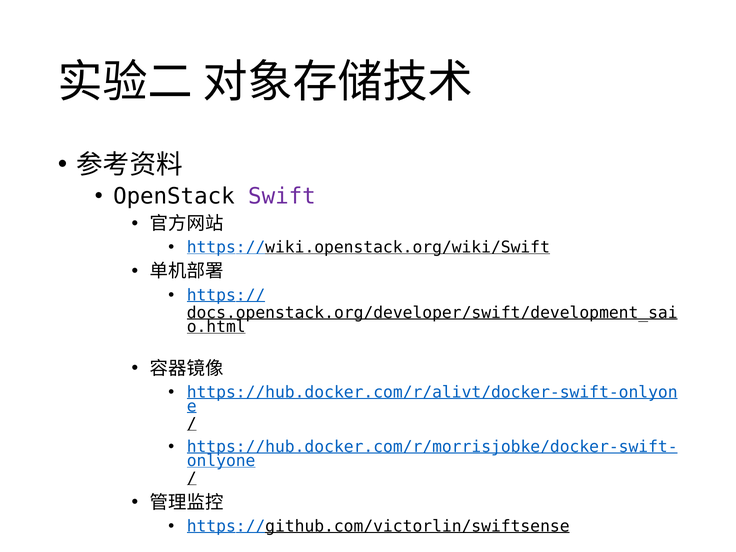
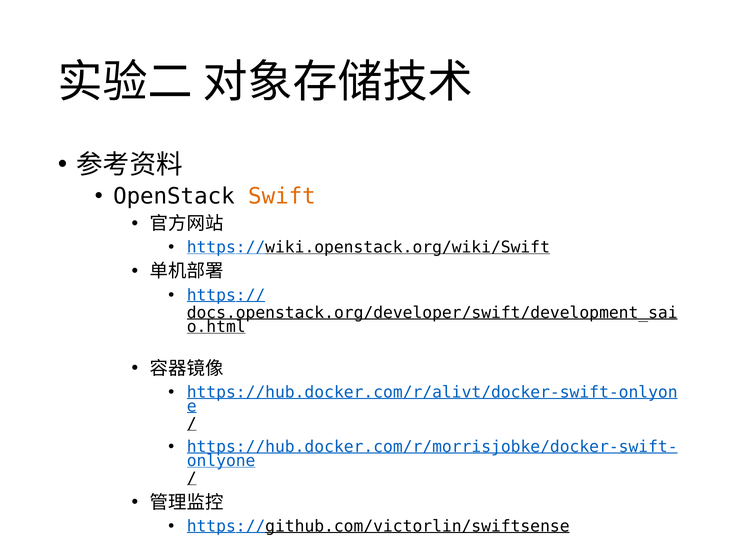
Swift colour: purple -> orange (282, 196)
